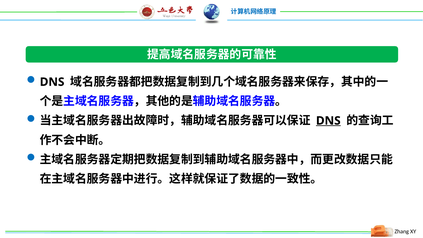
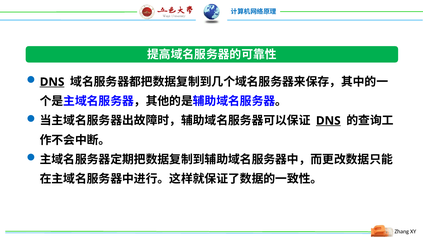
DNS underline: none -> present (52, 82)
